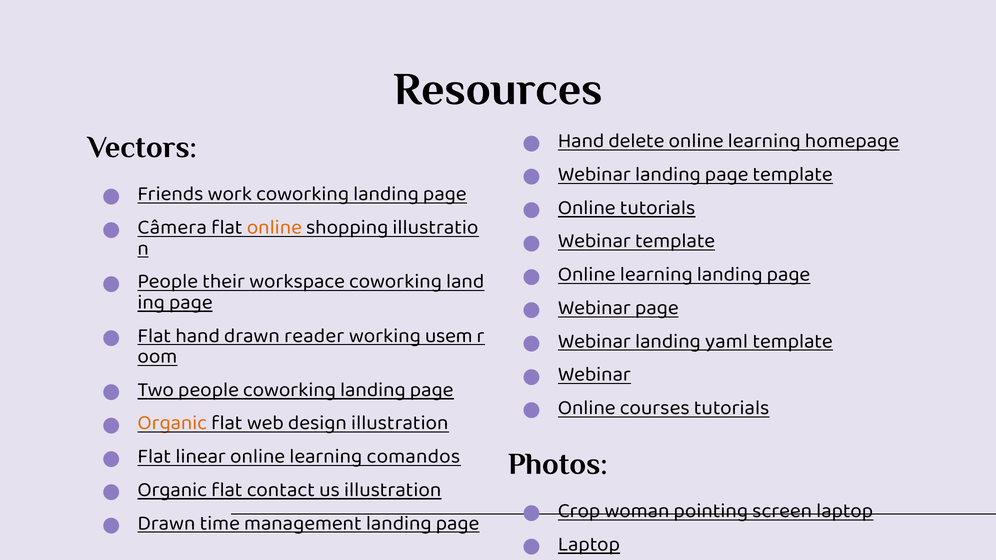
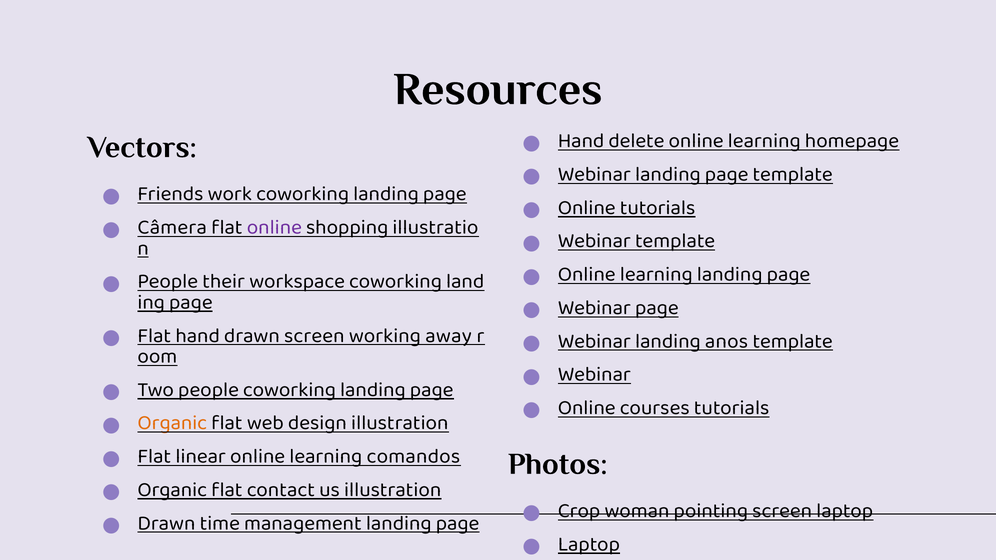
online colour: orange -> purple (274, 227)
drawn reader: reader -> screen (314, 335)
usem: usem -> away (449, 335)
yaml: yaml -> anos (727, 341)
